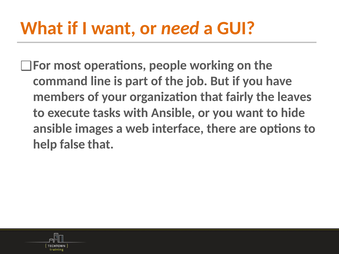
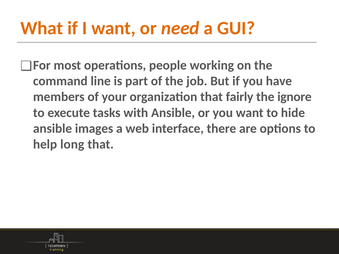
leaves: leaves -> ignore (294, 97)
false: false -> long (72, 144)
